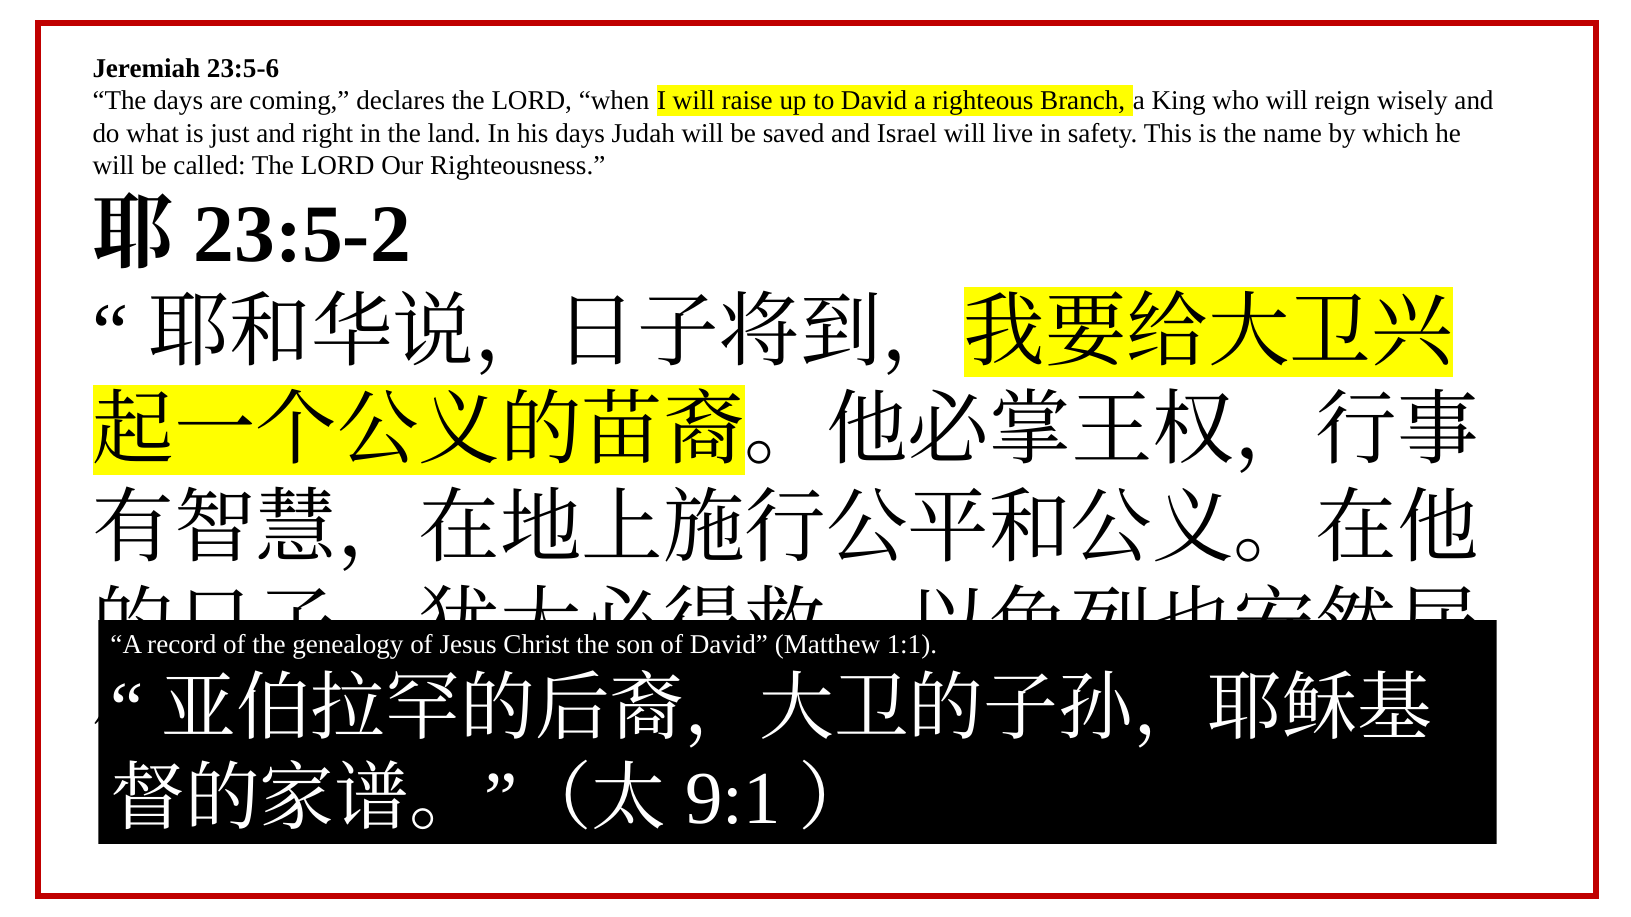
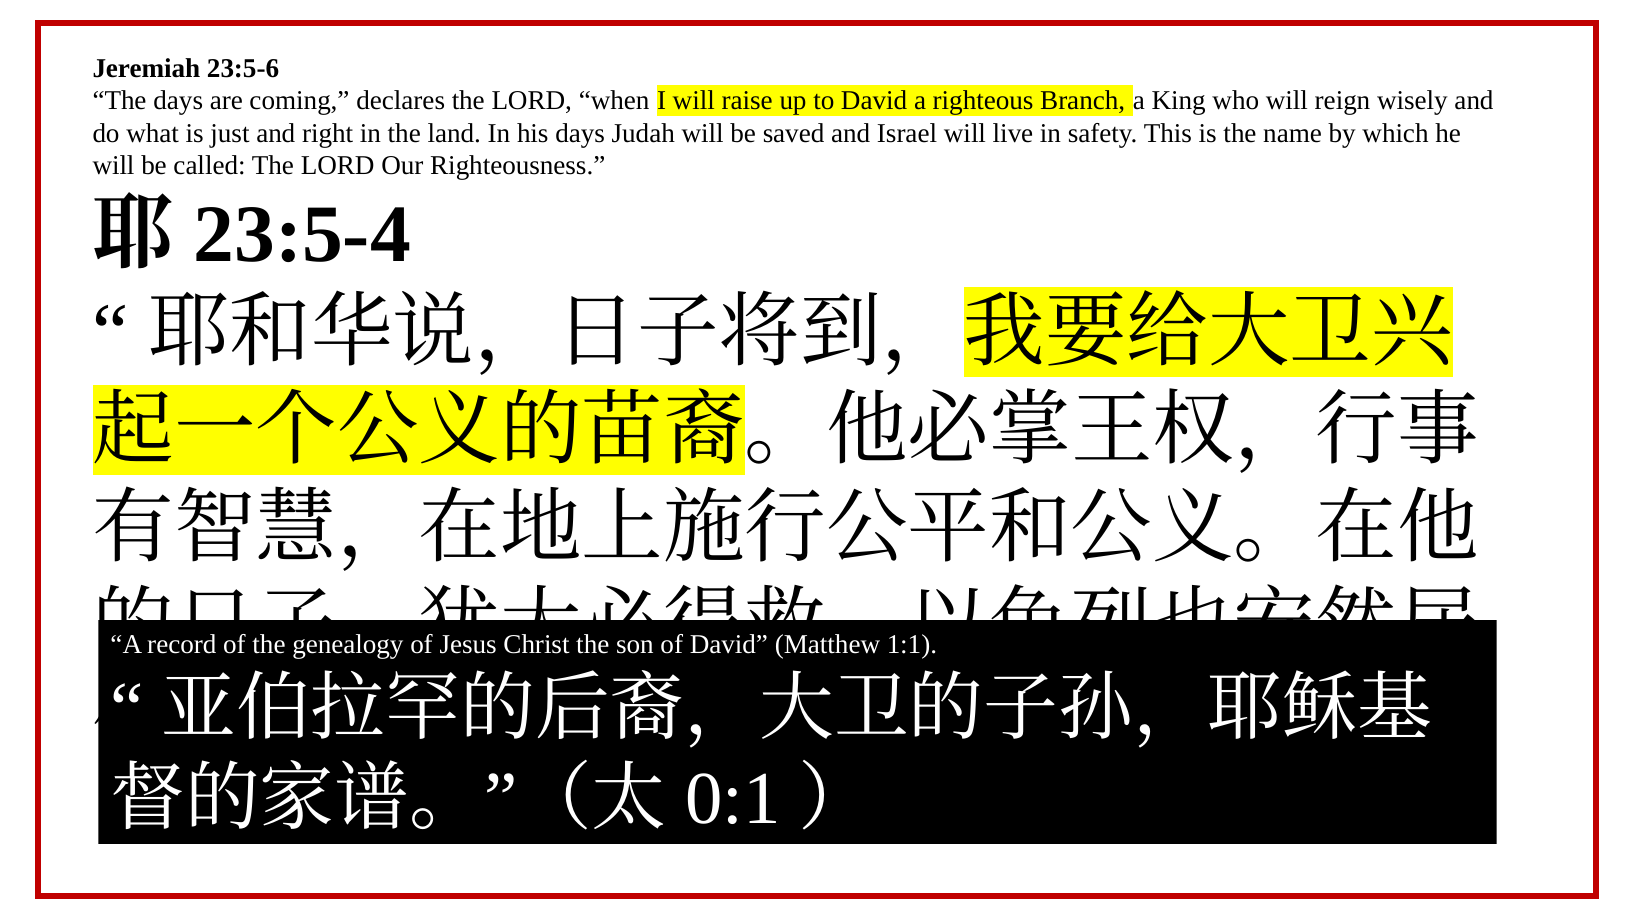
23:5-2: 23:5-2 -> 23:5-4 (302, 235)
9:1: 9:1 -> 0:1 (733, 799)
